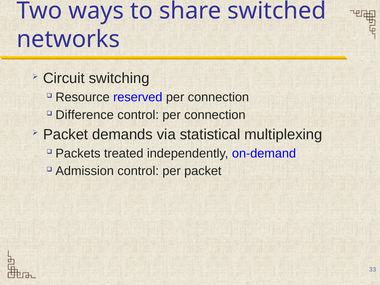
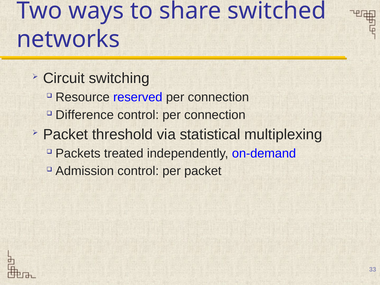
demands: demands -> threshold (122, 134)
